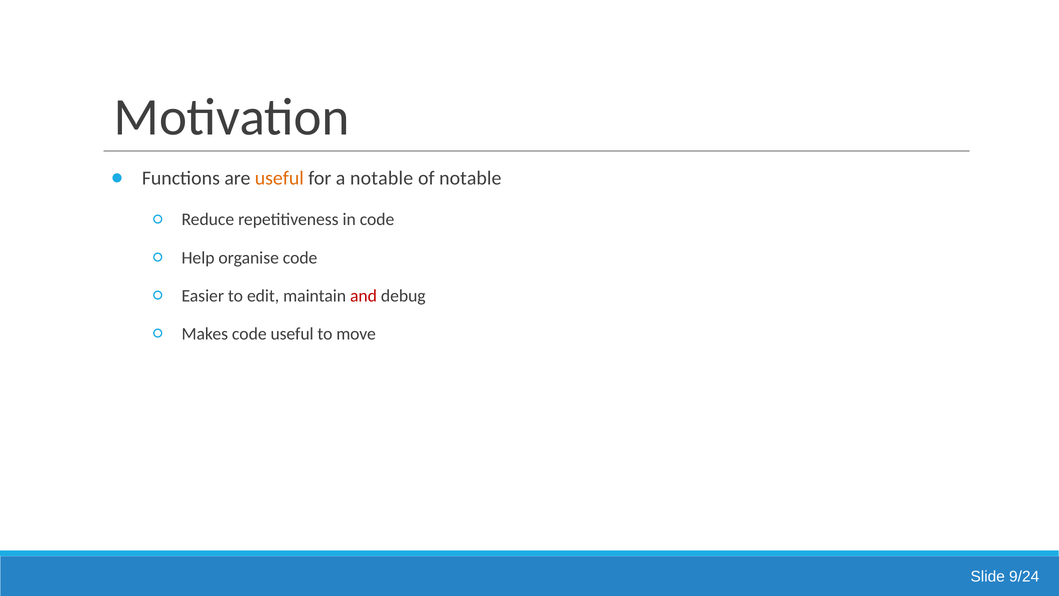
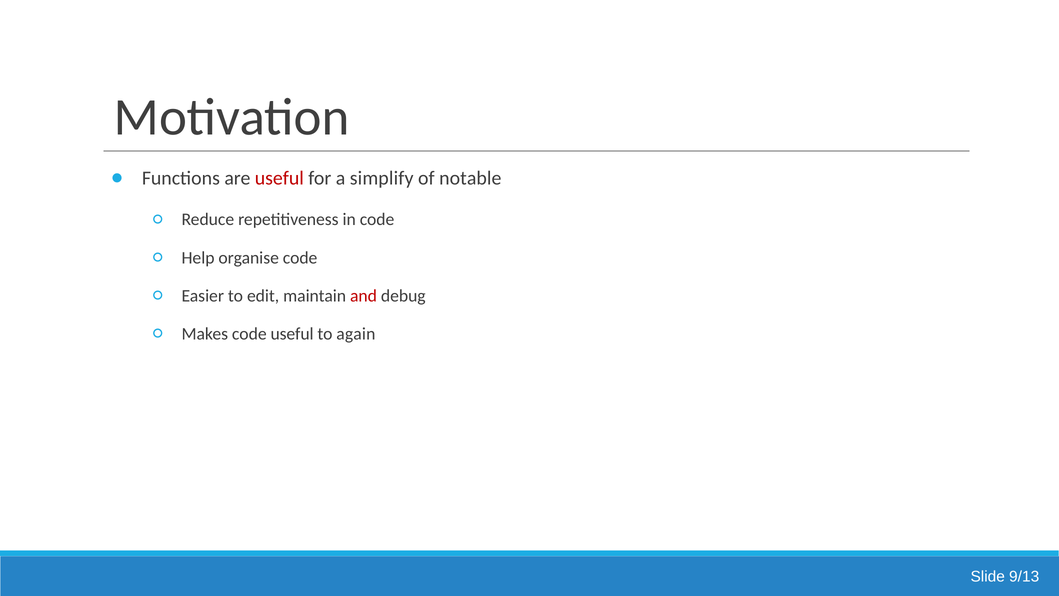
useful colour: orange -> red (279, 178)
a notable: notable -> simplify (382, 178)
move: move -> again (356, 334)
9/24: 9/24 -> 9/13 (1024, 576)
